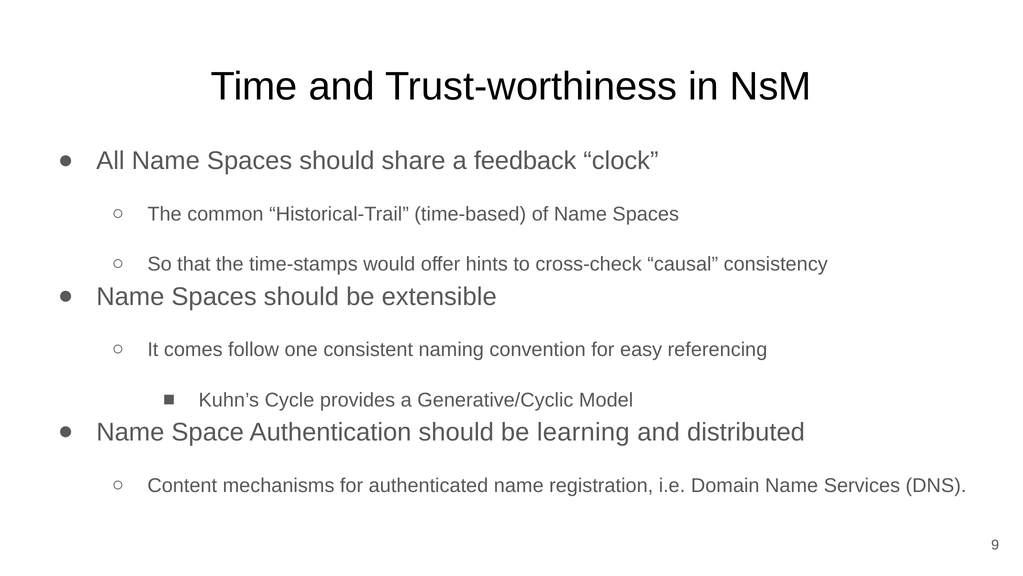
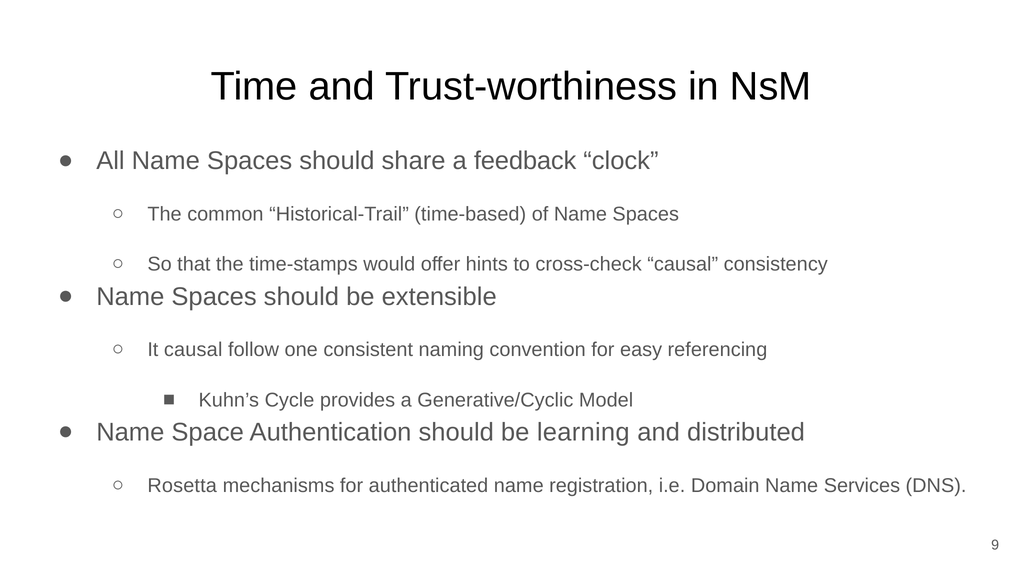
It comes: comes -> causal (193, 350)
Content: Content -> Rosetta (182, 485)
